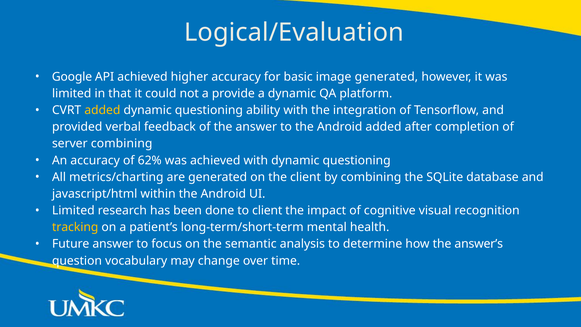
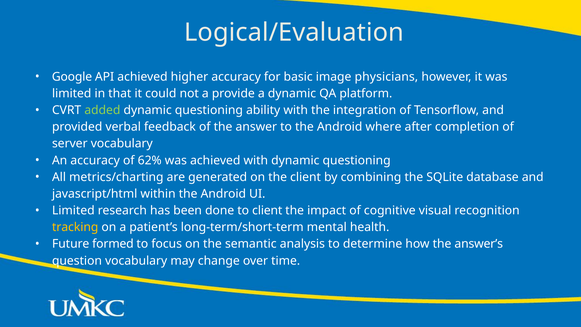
image generated: generated -> physicians (386, 77)
added colour: yellow -> light green (102, 110)
Android added: added -> where (383, 127)
server combining: combining -> vocabulary (122, 144)
Future answer: answer -> formed (113, 244)
